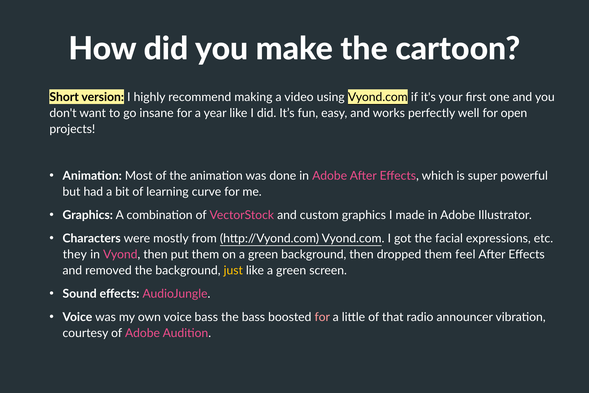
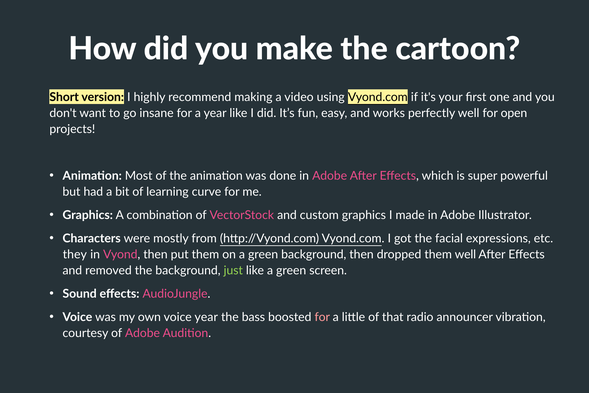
them feel: feel -> well (465, 254)
just colour: yellow -> light green (233, 270)
voice bass: bass -> year (206, 317)
